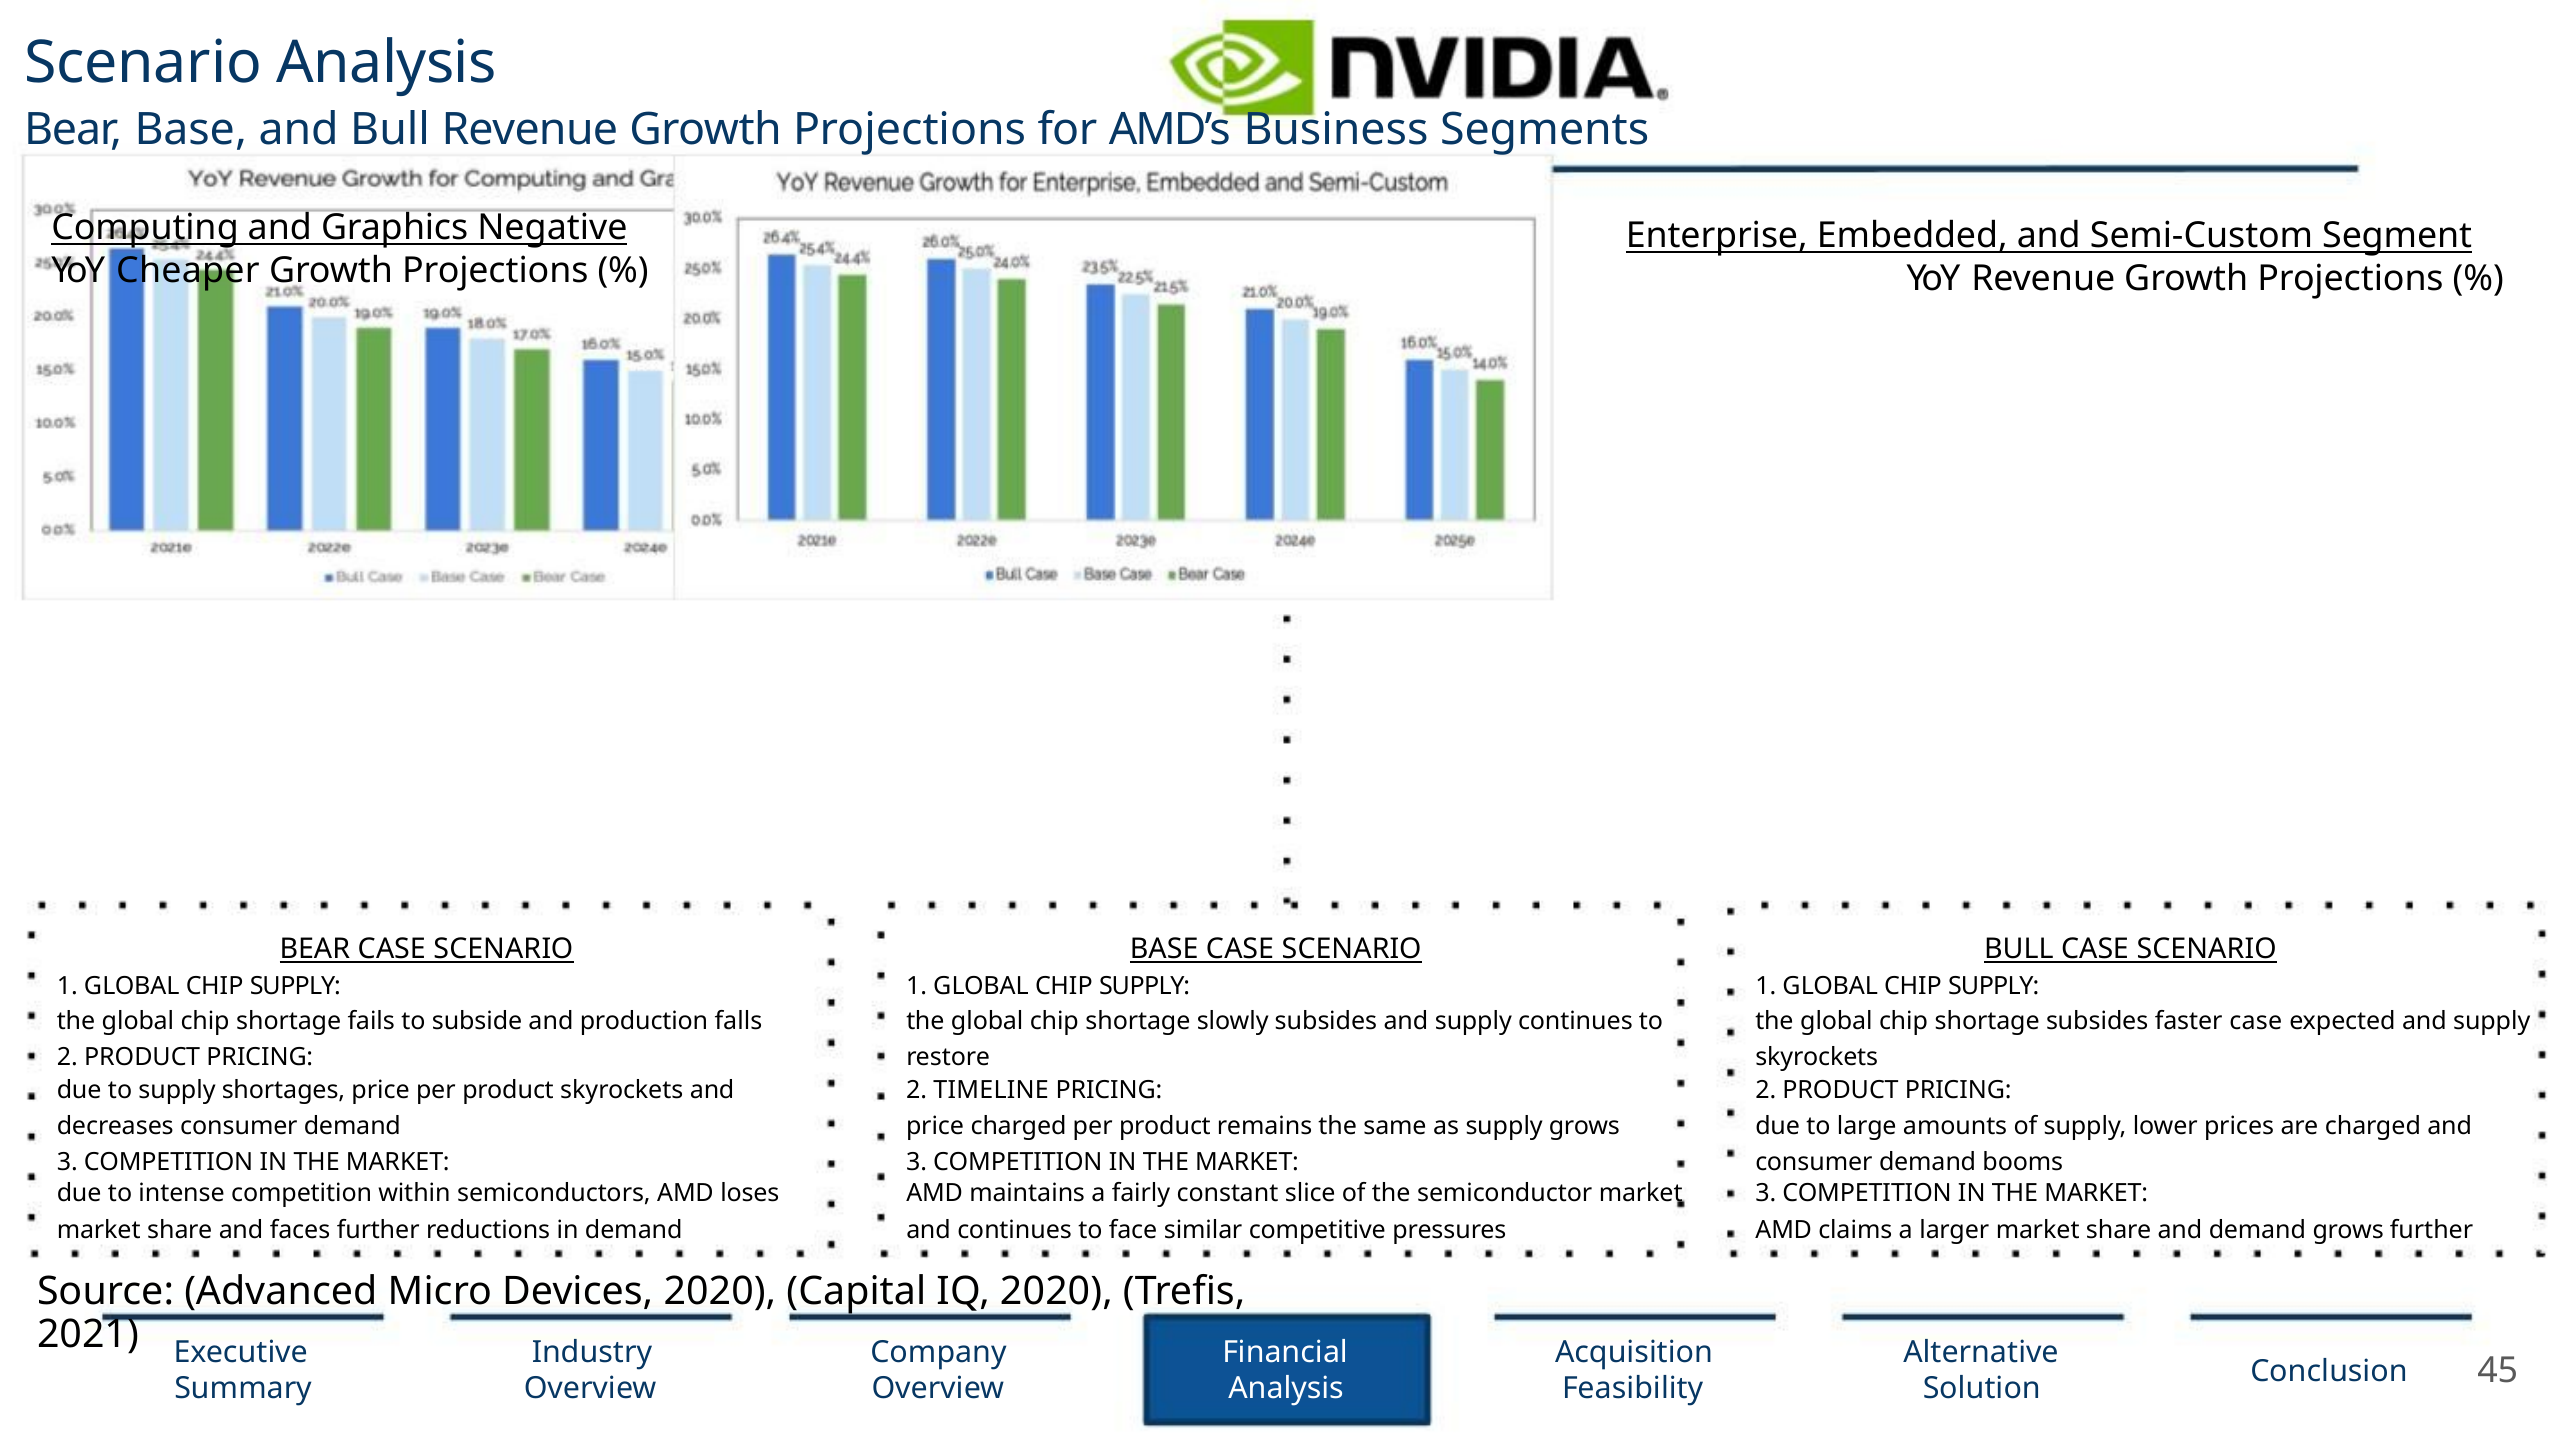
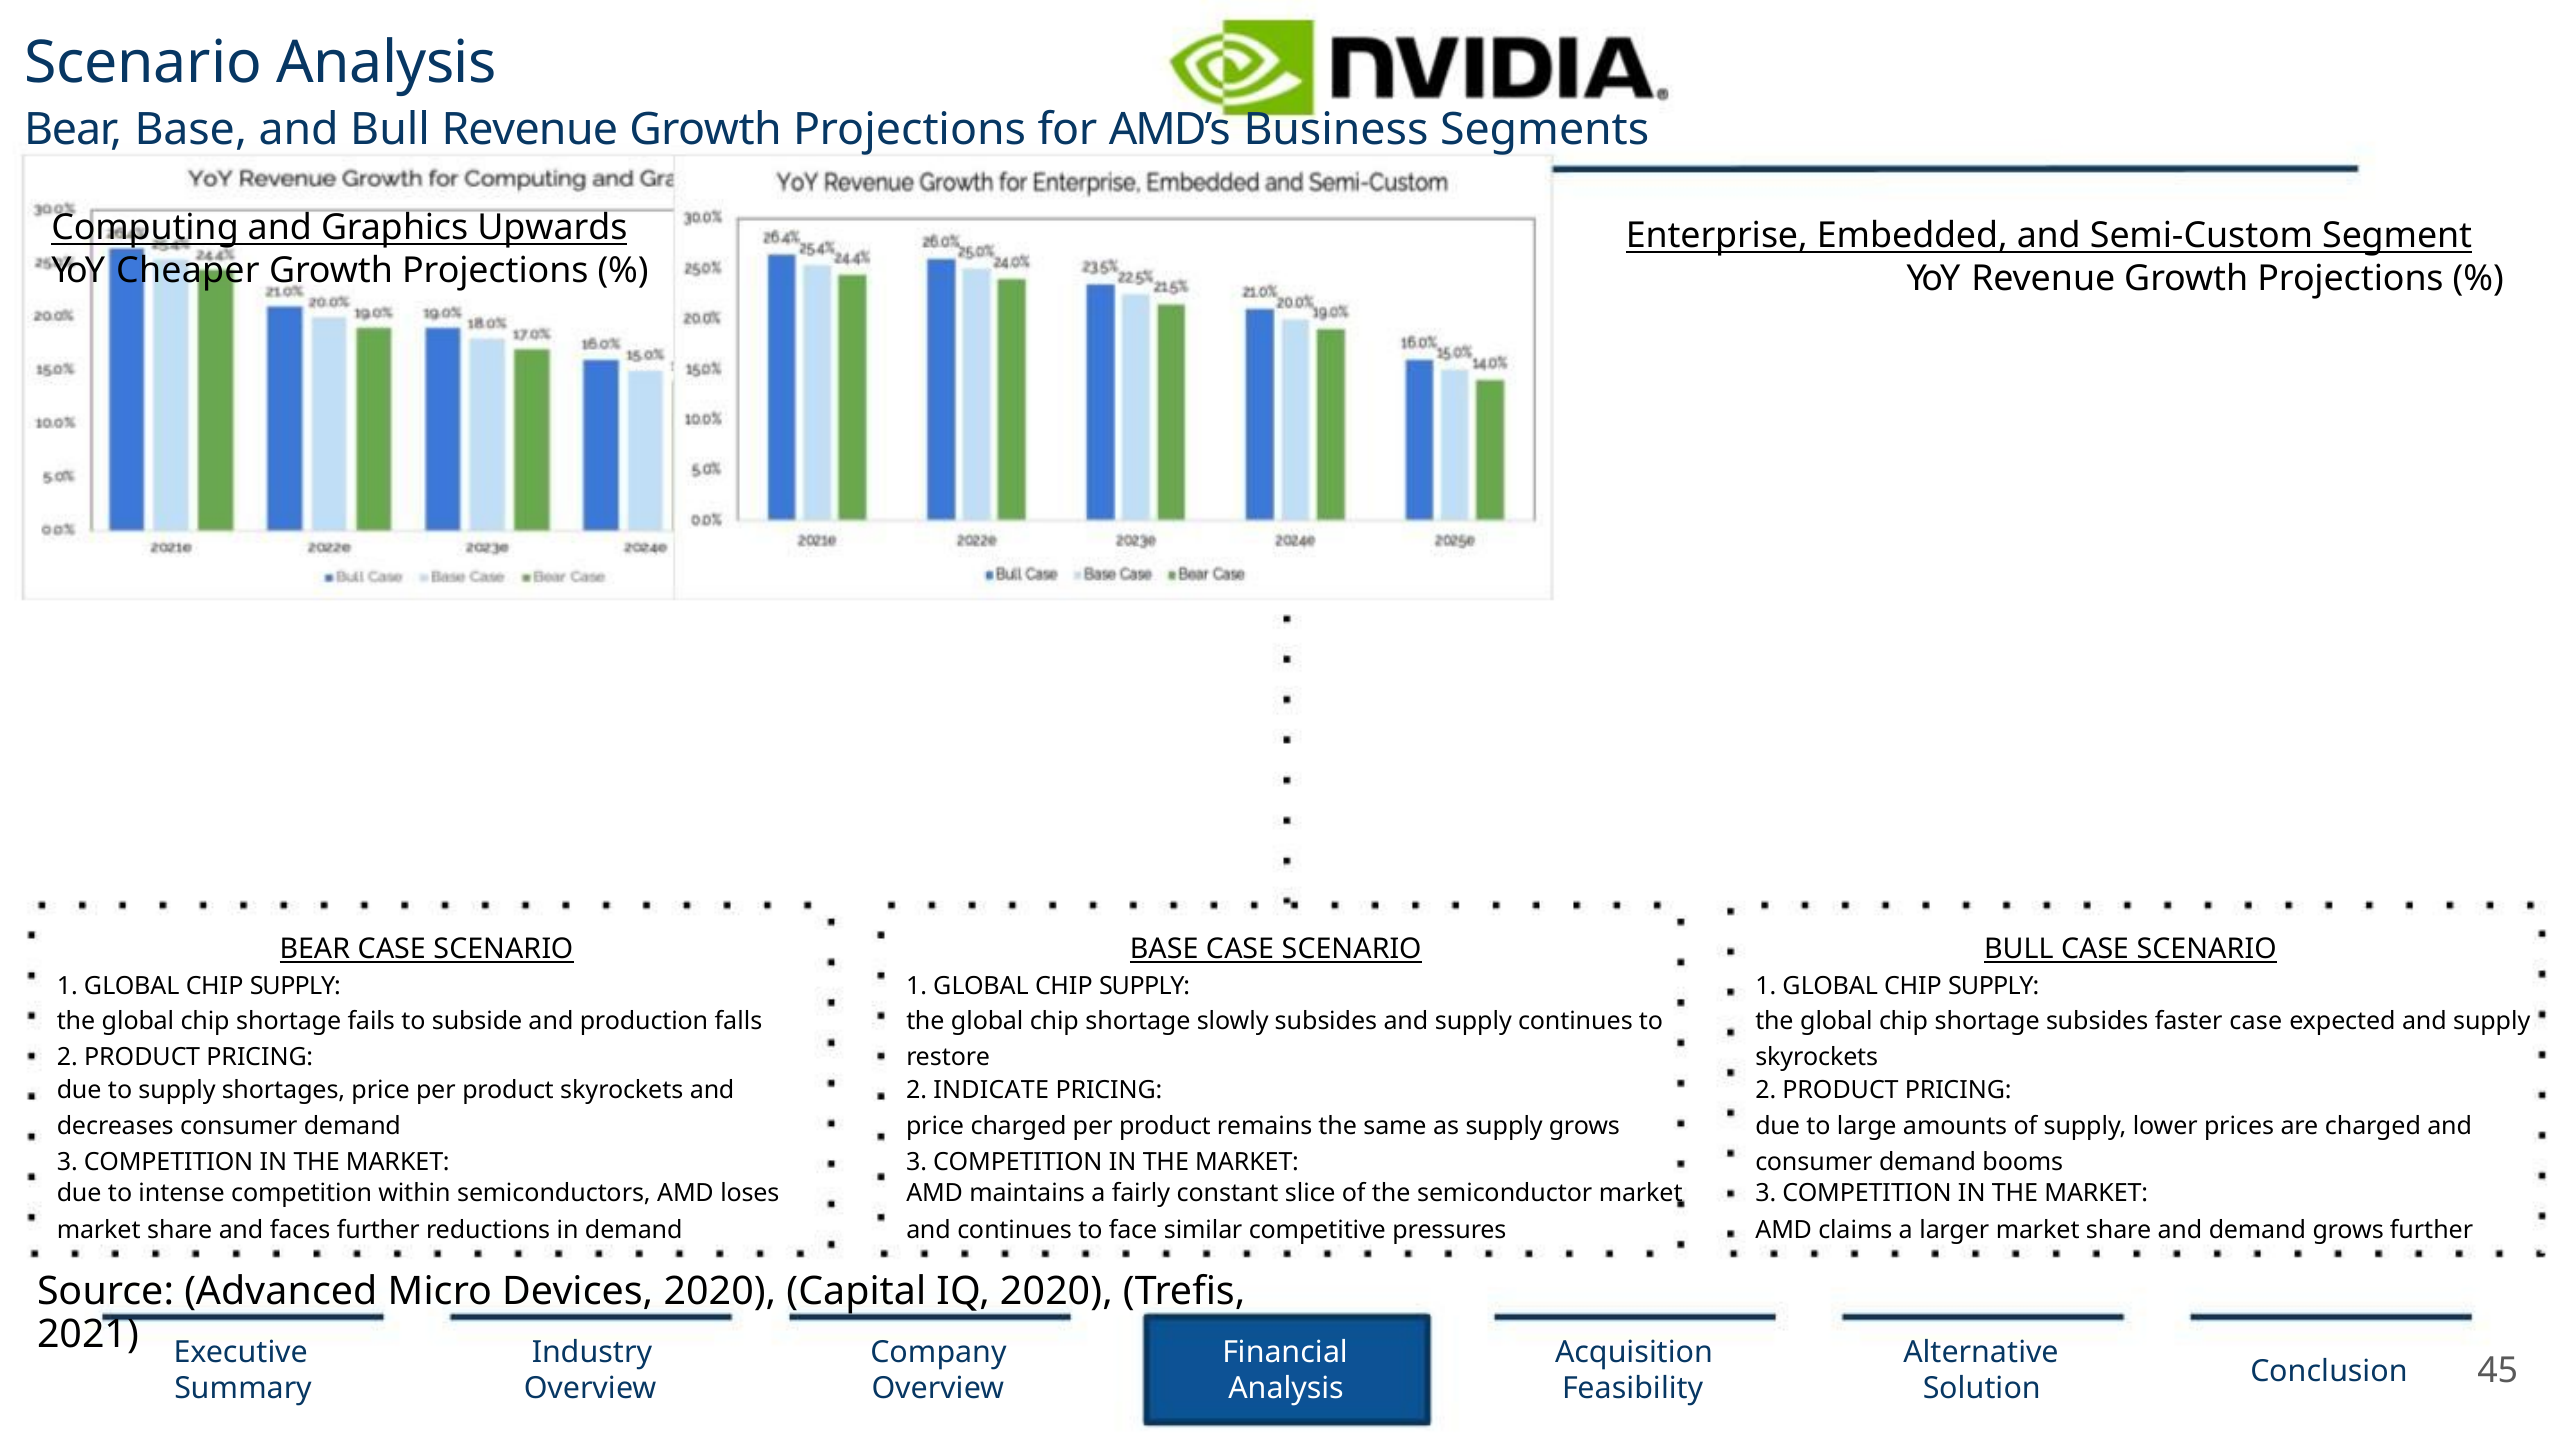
Negative: Negative -> Upwards (552, 228)
TIMELINE: TIMELINE -> INDICATE (991, 1090)
